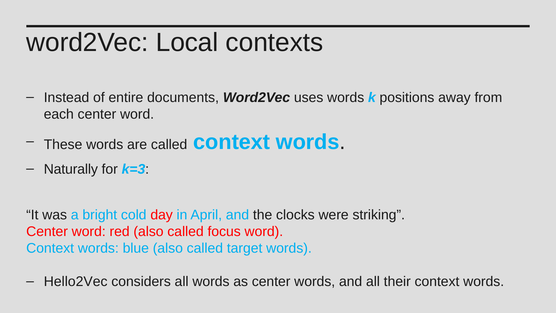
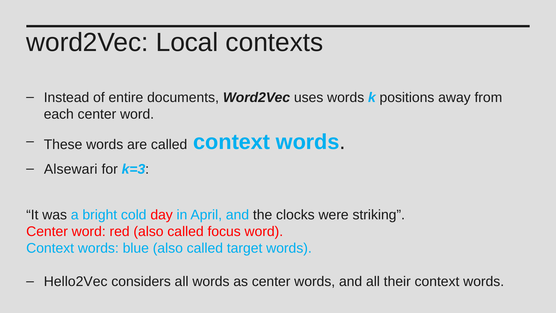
Naturally: Naturally -> Alsewari (71, 169)
